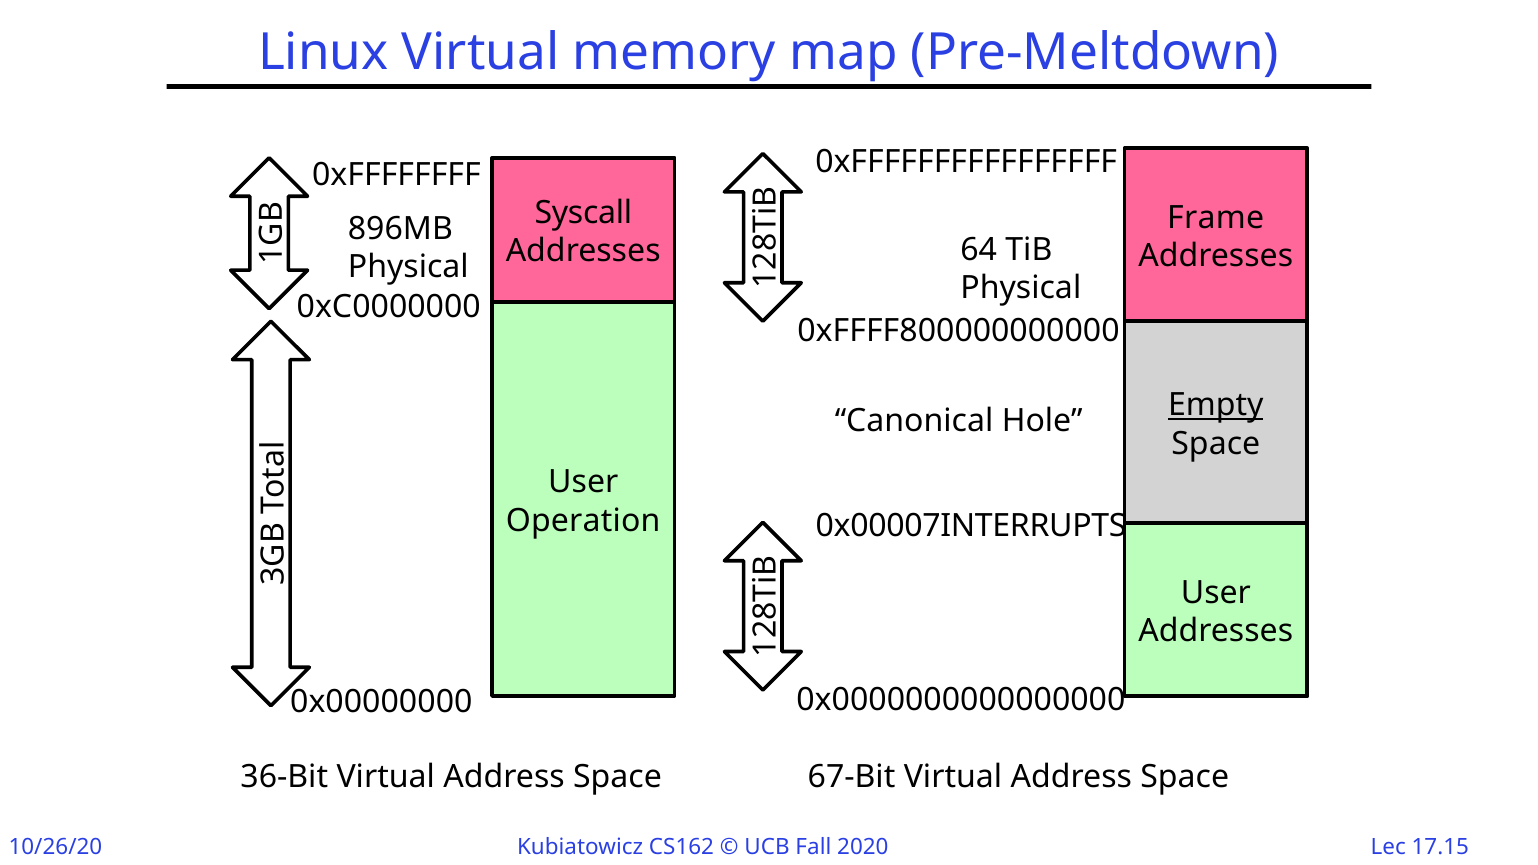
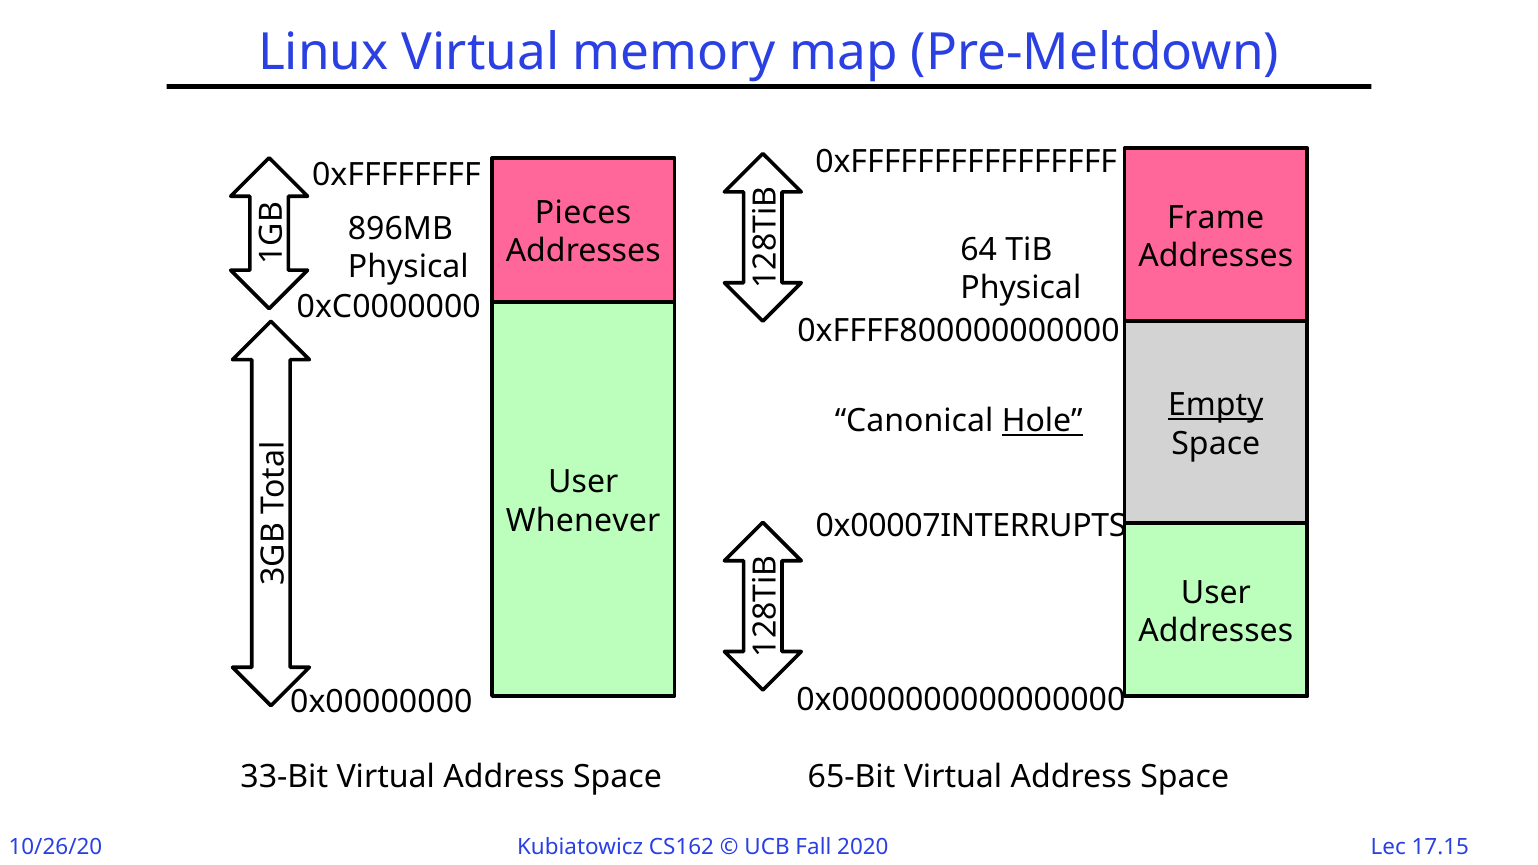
Syscall: Syscall -> Pieces (583, 213)
Hole underline: none -> present (1042, 421)
Operation: Operation -> Whenever (583, 521)
36-Bit: 36-Bit -> 33-Bit (284, 777)
67-Bit: 67-Bit -> 65-Bit (852, 777)
